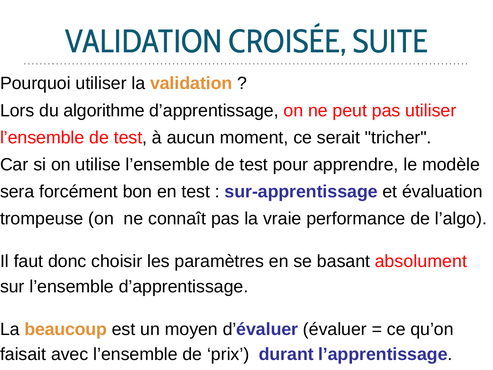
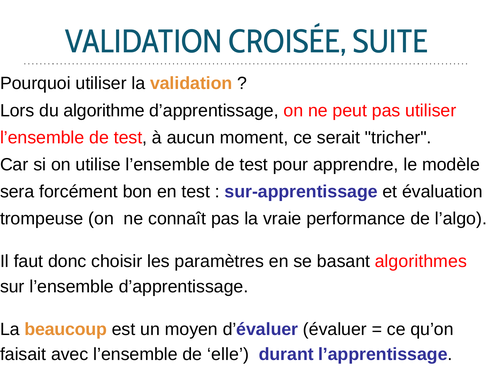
absolument: absolument -> algorithmes (421, 262)
prix: prix -> elle (228, 355)
